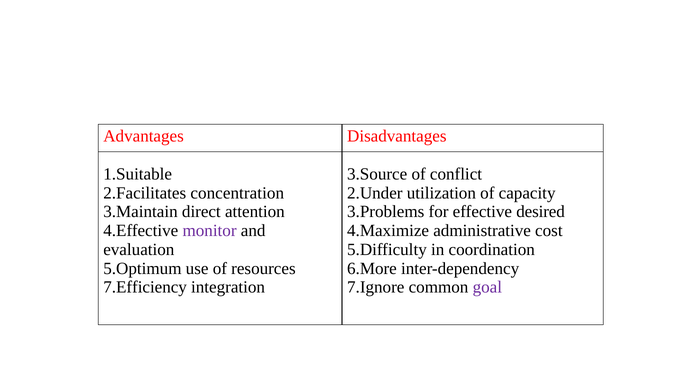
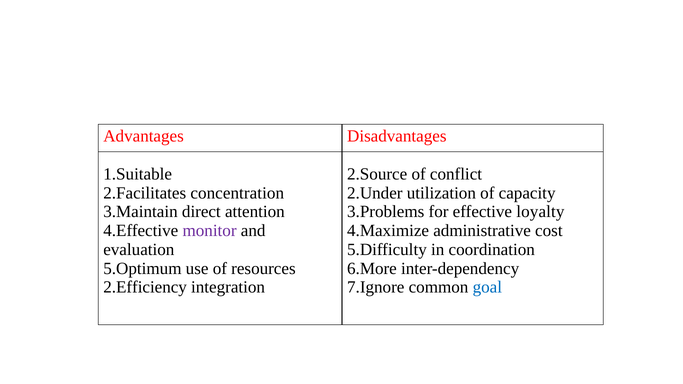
3.Source: 3.Source -> 2.Source (377, 174)
desired: desired -> loyalty (540, 212)
7.Efficiency: 7.Efficiency -> 2.Efficiency (145, 287)
goal colour: purple -> blue (487, 287)
